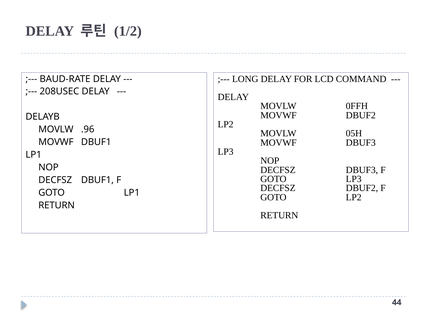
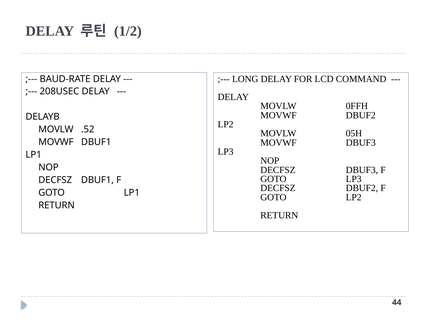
.96: .96 -> .52 (88, 130)
